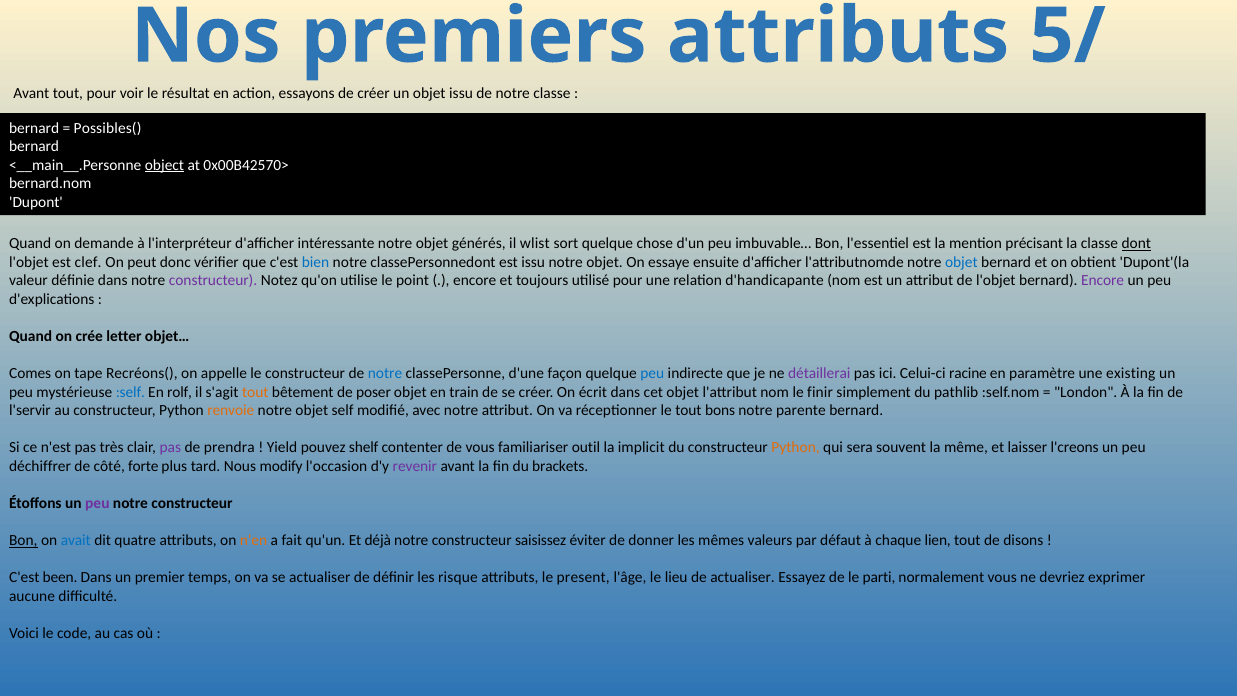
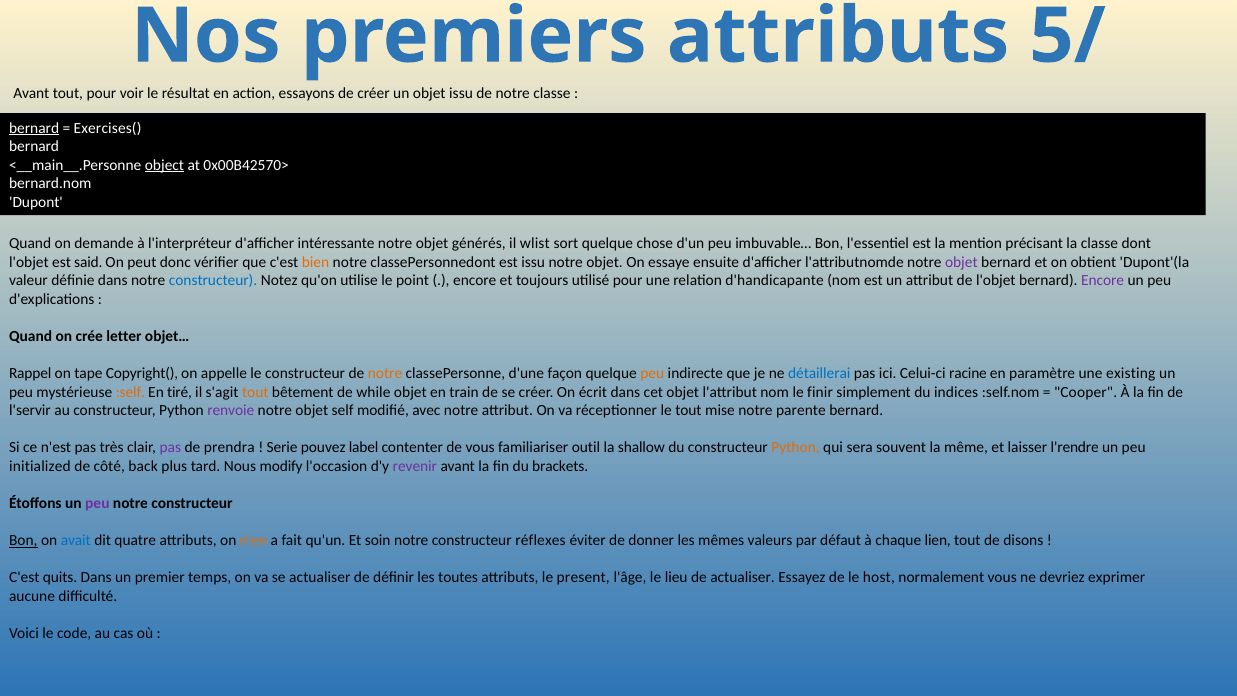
bernard underline: none -> present (34, 128)
Possibles(: Possibles( -> Exercises( (108, 128)
dont underline: present -> none (1136, 244)
clef: clef -> said (88, 262)
bien colour: blue -> orange (316, 262)
objet colour: blue -> purple (961, 262)
constructeur colour: purple -> blue (213, 281)
Comes: Comes -> Rappel (30, 374)
Recréons(: Recréons( -> Copyright( (142, 374)
notre colour: blue -> orange (385, 374)
peu colour: blue -> orange (652, 374)
détaillerai colour: purple -> blue (819, 374)
:self colour: blue -> orange (130, 392)
rolf: rolf -> tiré (180, 392)
poser: poser -> while (373, 392)
pathlib: pathlib -> indices (956, 392)
London: London -> Cooper (1086, 392)
renvoie colour: orange -> purple (231, 411)
bons: bons -> mise (720, 411)
Yield: Yield -> Serie (282, 448)
shelf: shelf -> label (364, 448)
implicit: implicit -> shallow (641, 448)
l'creons: l'creons -> l'rendre (1075, 448)
déchiffrer: déchiffrer -> initialized (40, 466)
forte: forte -> back (143, 466)
déjà: déjà -> soin (378, 541)
saisissez: saisissez -> réflexes (541, 541)
been: been -> quits (60, 578)
risque: risque -> toutes (458, 578)
parti: parti -> host (879, 578)
